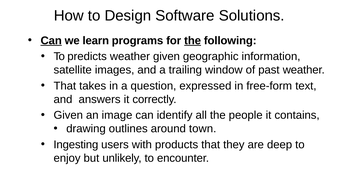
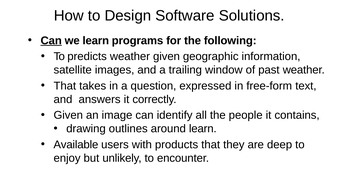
the underline: present -> none (193, 41)
around town: town -> learn (203, 129)
Ingesting: Ingesting -> Available (76, 145)
